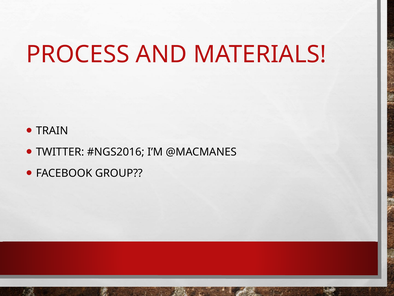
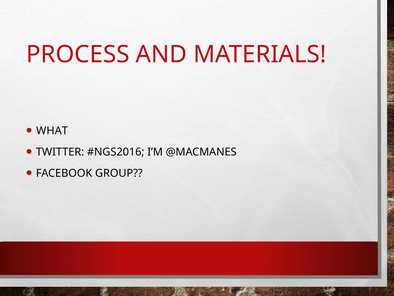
TRAIN: TRAIN -> WHAT (52, 130)
